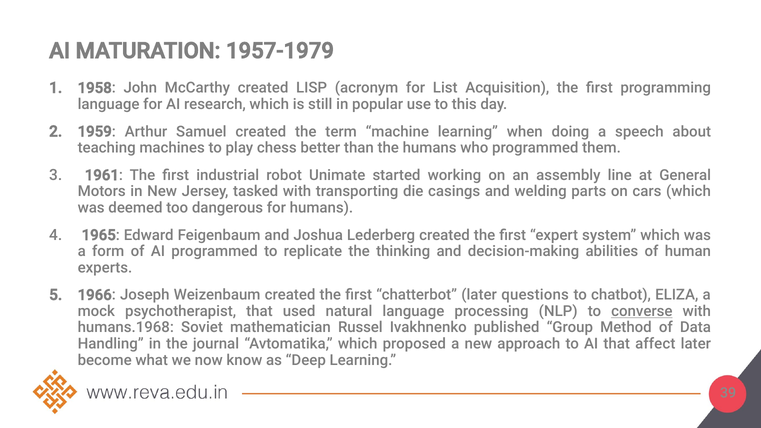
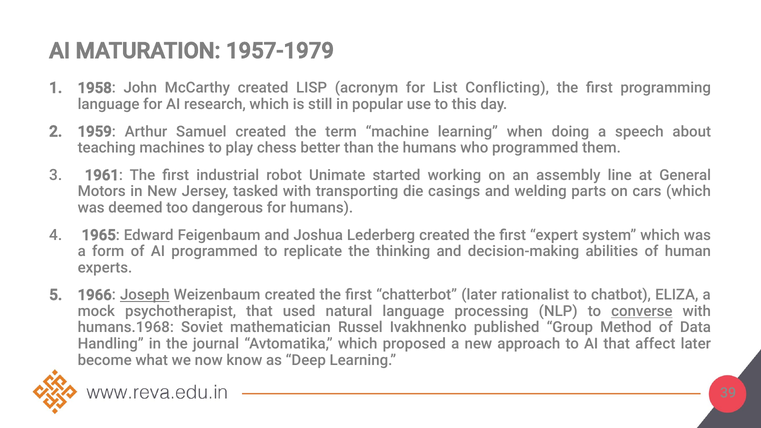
Acquisition: Acquisition -> Conflicting (507, 88)
Joseph underline: none -> present (145, 295)
questions: questions -> rationalist (535, 295)
